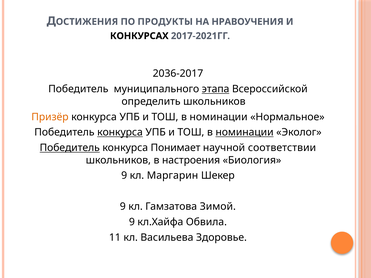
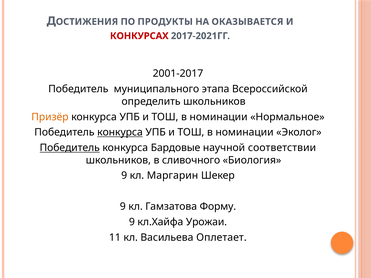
НРАВОУЧЕНИЯ: НРАВОУЧЕНИЯ -> ОКАЗЫВАЕТСЯ (247, 22)
КОНКУРСАХ colour: black -> red (139, 36)
2036-2017: 2036-2017 -> 2001-2017 (178, 74)
этапа underline: present -> none (216, 89)
номинации underline: present -> none (245, 132)
Понимает: Понимает -> Бардовые (176, 148)
настроения: настроения -> сливочного (191, 160)
Зимой: Зимой -> Форму (218, 207)
Обвила: Обвила -> Урожаи (206, 222)
Здоровье: Здоровье -> Оплетает (221, 238)
